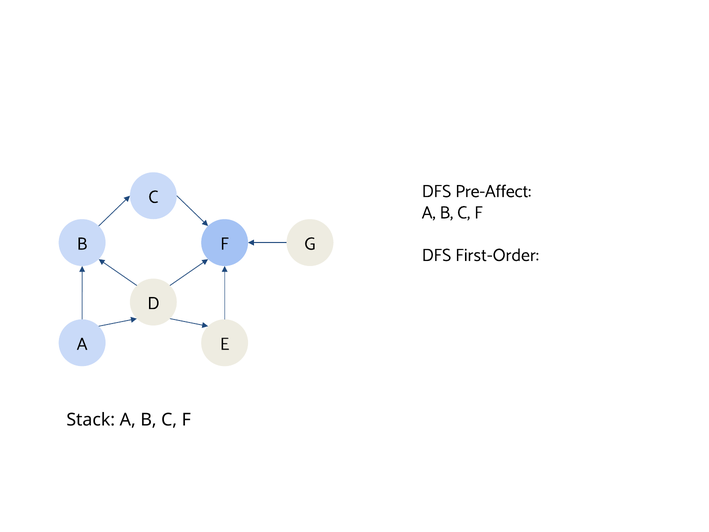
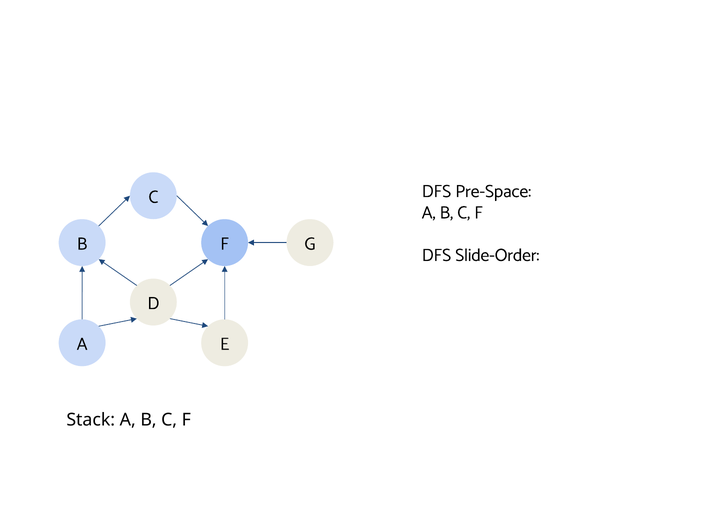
Pre-Affect: Pre-Affect -> Pre-Space (493, 191)
First-Order: First-Order -> Slide-Order (497, 255)
